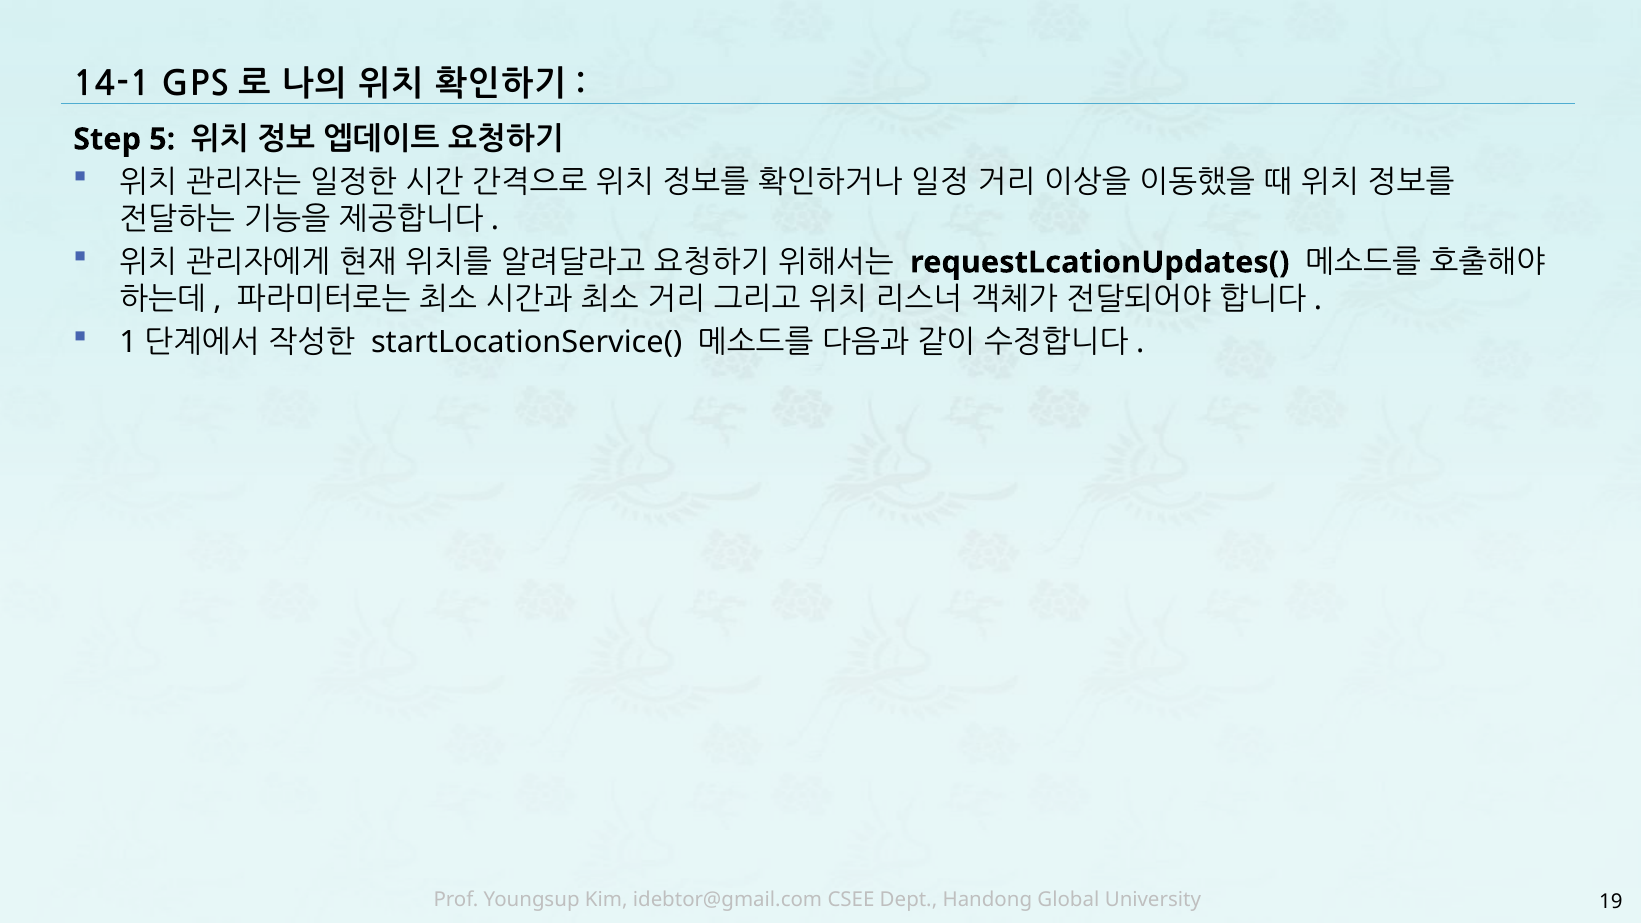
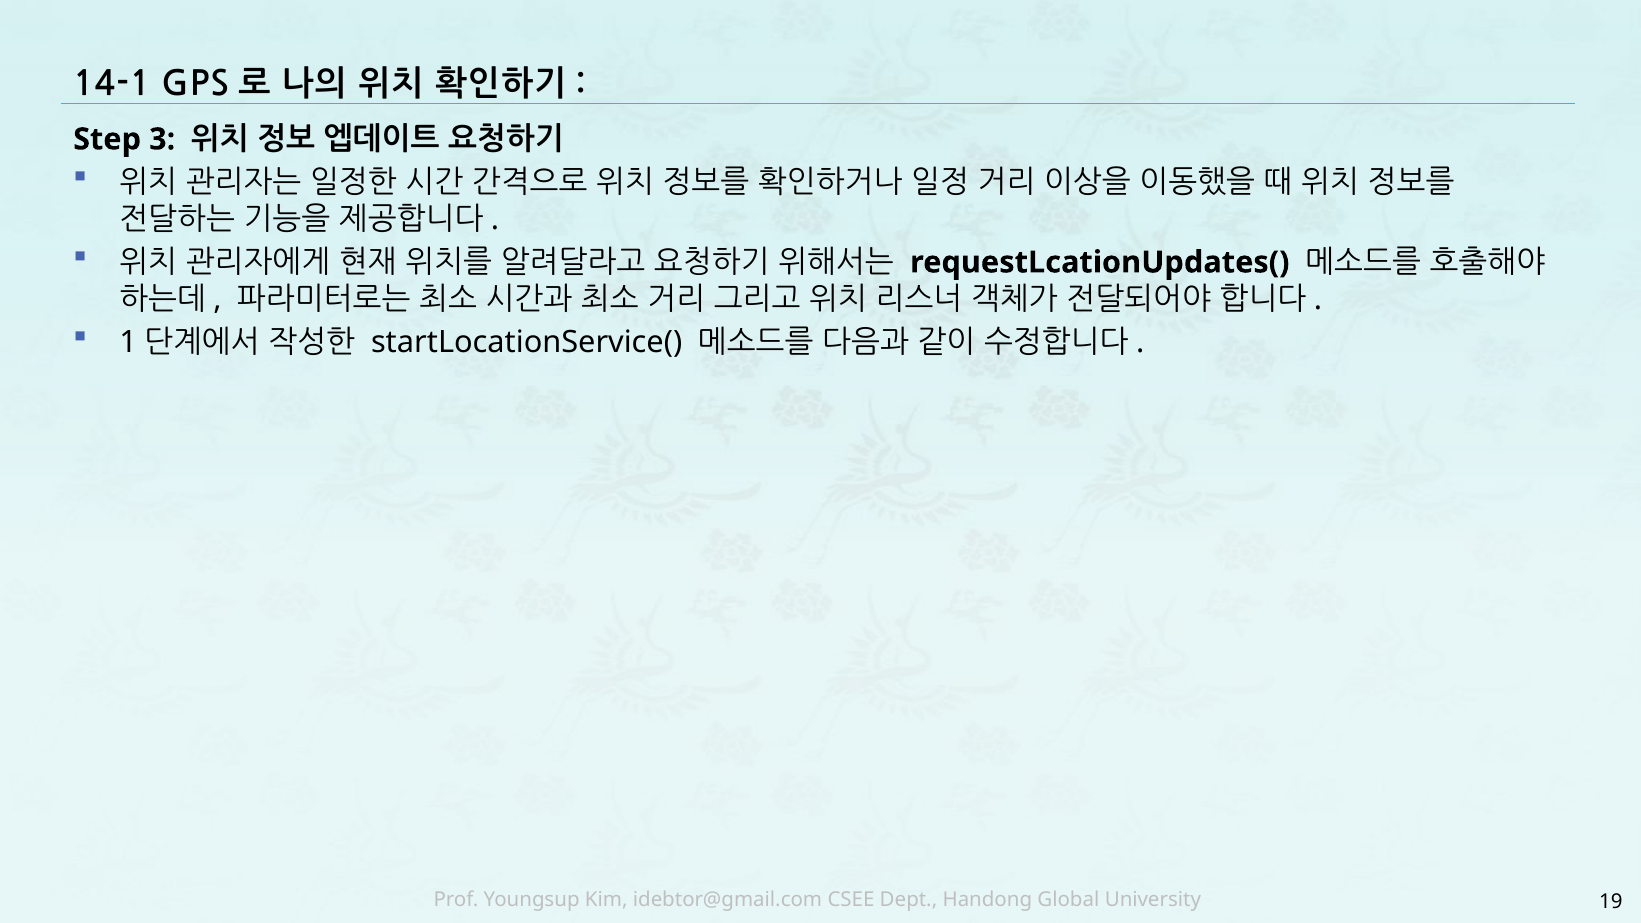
5: 5 -> 3 (162, 139)
